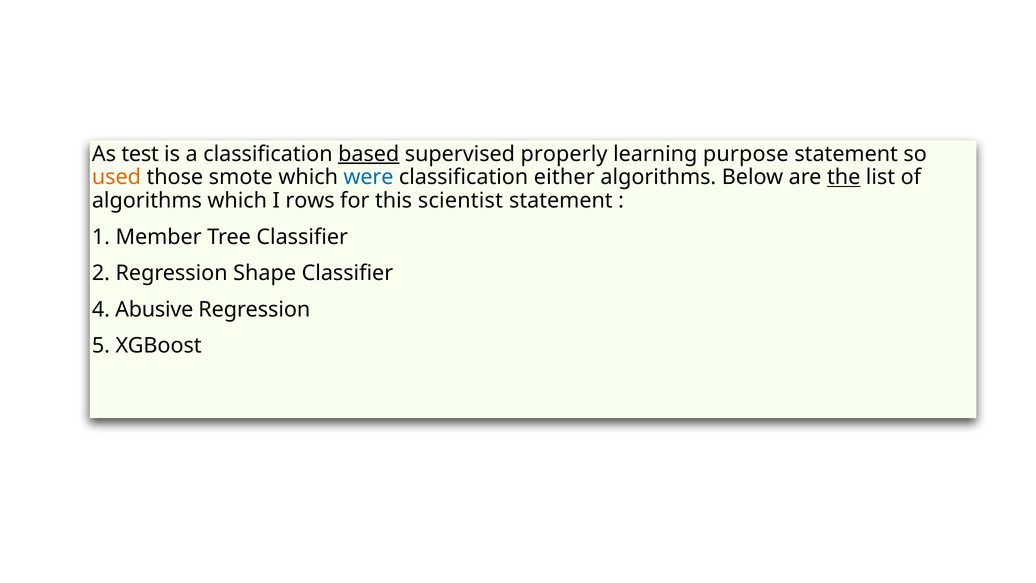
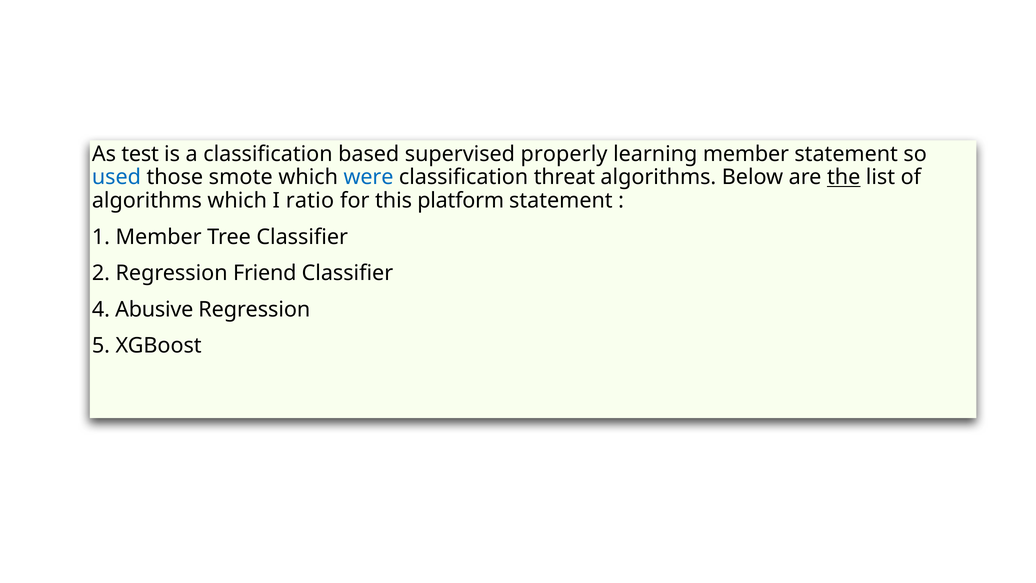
based underline: present -> none (369, 154)
learning purpose: purpose -> member (746, 154)
used colour: orange -> blue (116, 177)
either: either -> threat (564, 177)
rows: rows -> ratio (310, 201)
scientist: scientist -> platform (461, 201)
Shape: Shape -> Friend (265, 273)
